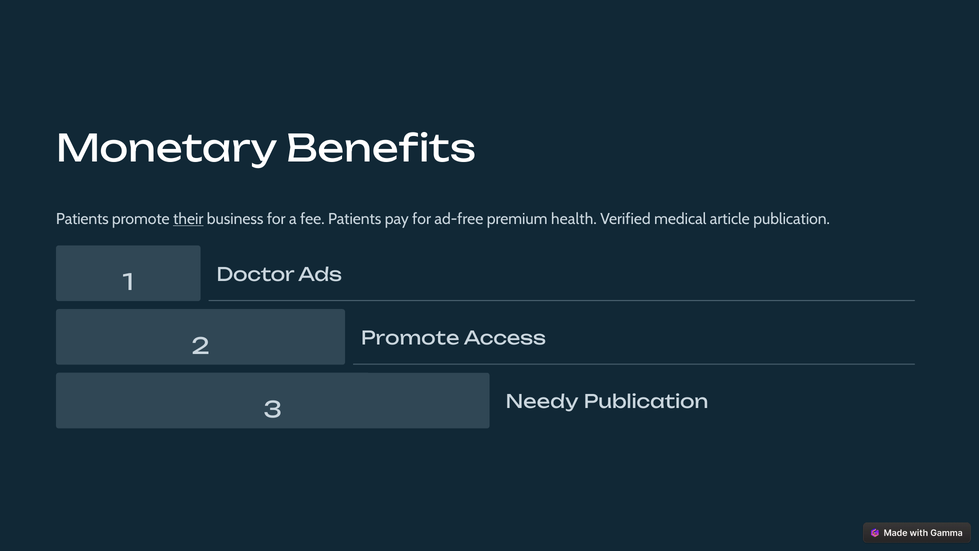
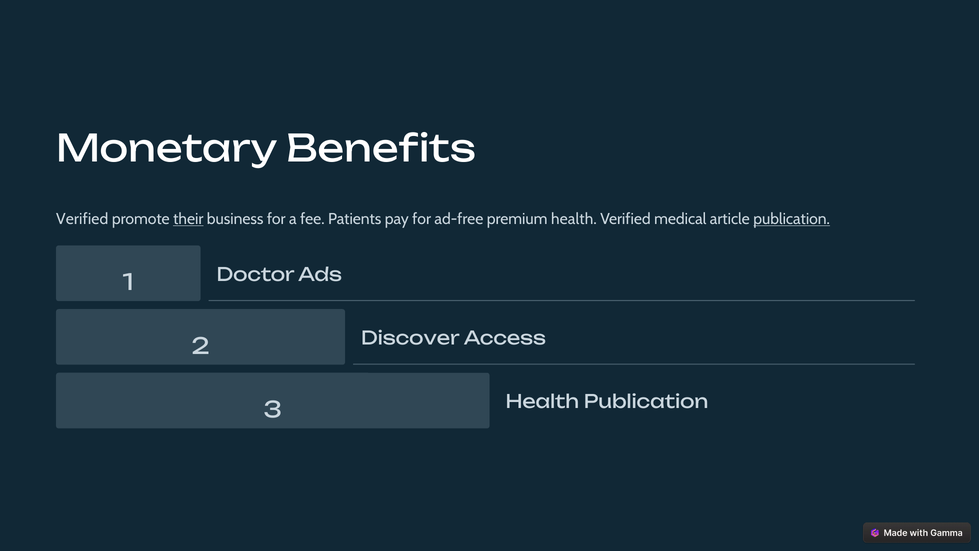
Patients: Patients -> Verified (82, 219)
publication underline: none -> present (792, 219)
2 Promote: Promote -> Discover (410, 338)
3 Needy: Needy -> Health (542, 402)
